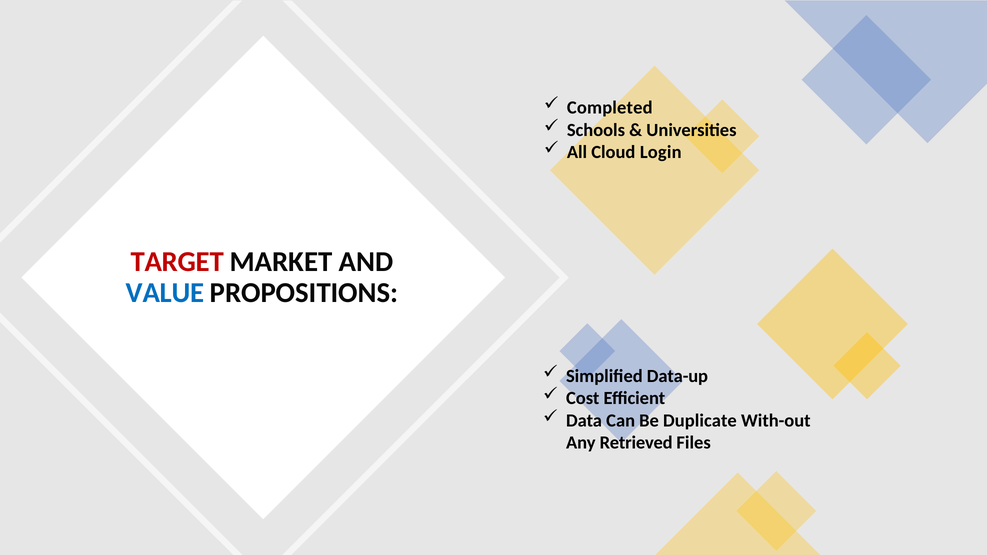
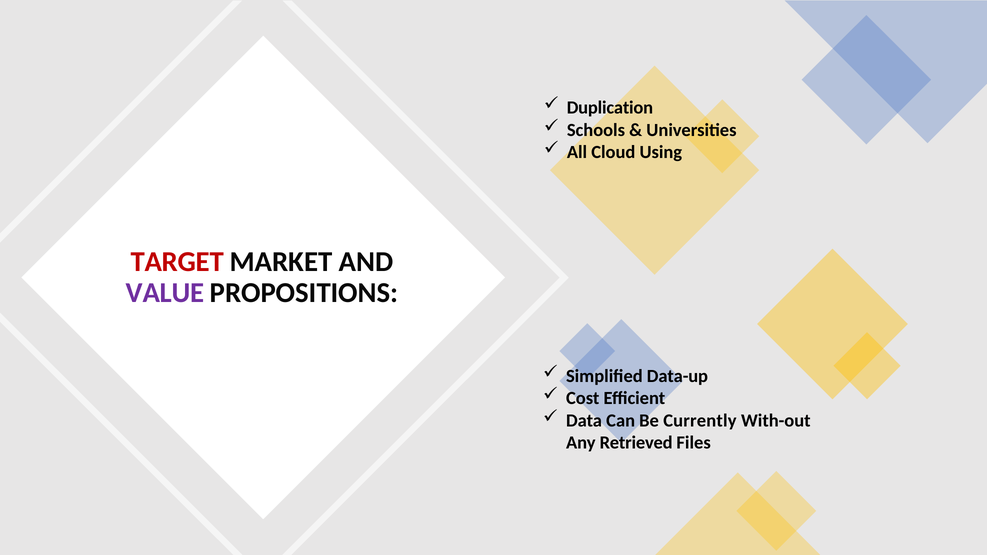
Completed: Completed -> Duplication (610, 108)
Login: Login -> Using (661, 152)
VALUE colour: blue -> purple (165, 293)
Duplicate: Duplicate -> Currently (700, 421)
